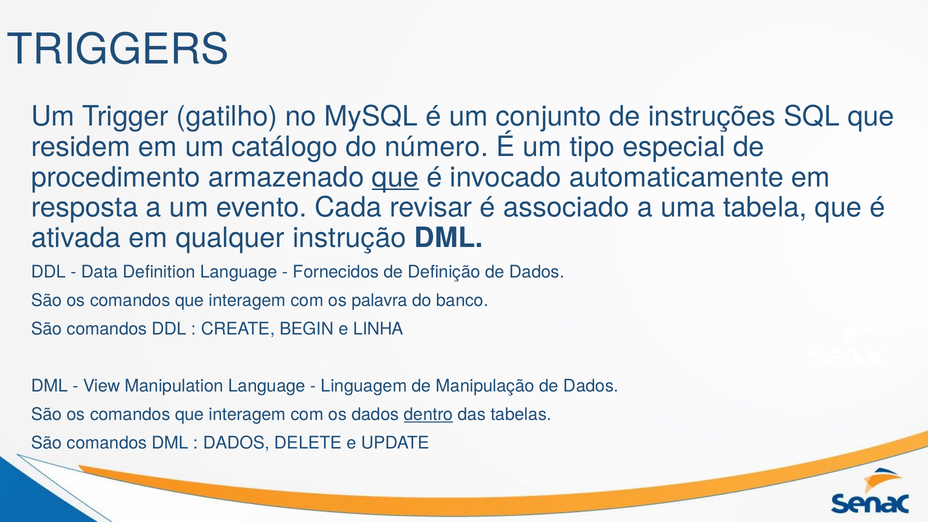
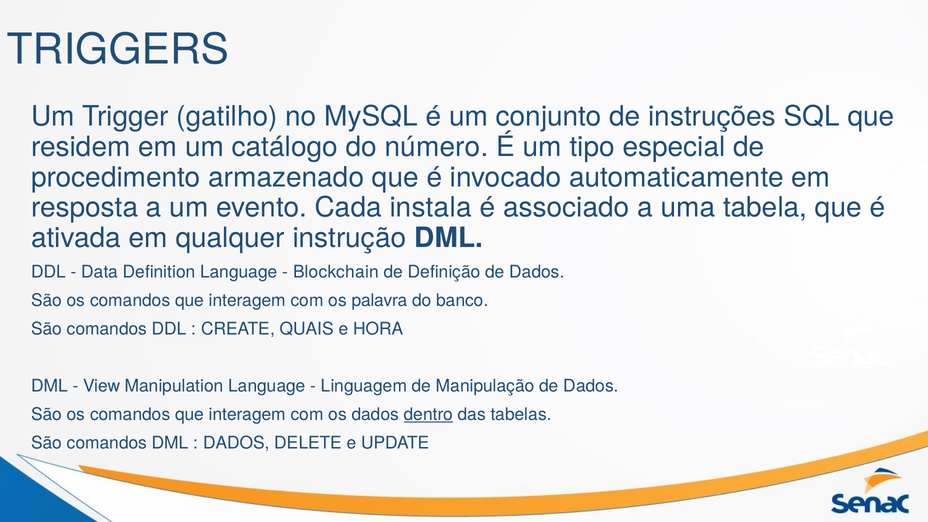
que underline: present -> none (395, 177)
revisar: revisar -> instala (431, 208)
Fornecidos: Fornecidos -> Blockchain (336, 272)
BEGIN: BEGIN -> QUAIS (307, 329)
LINHA: LINHA -> HORA (378, 329)
